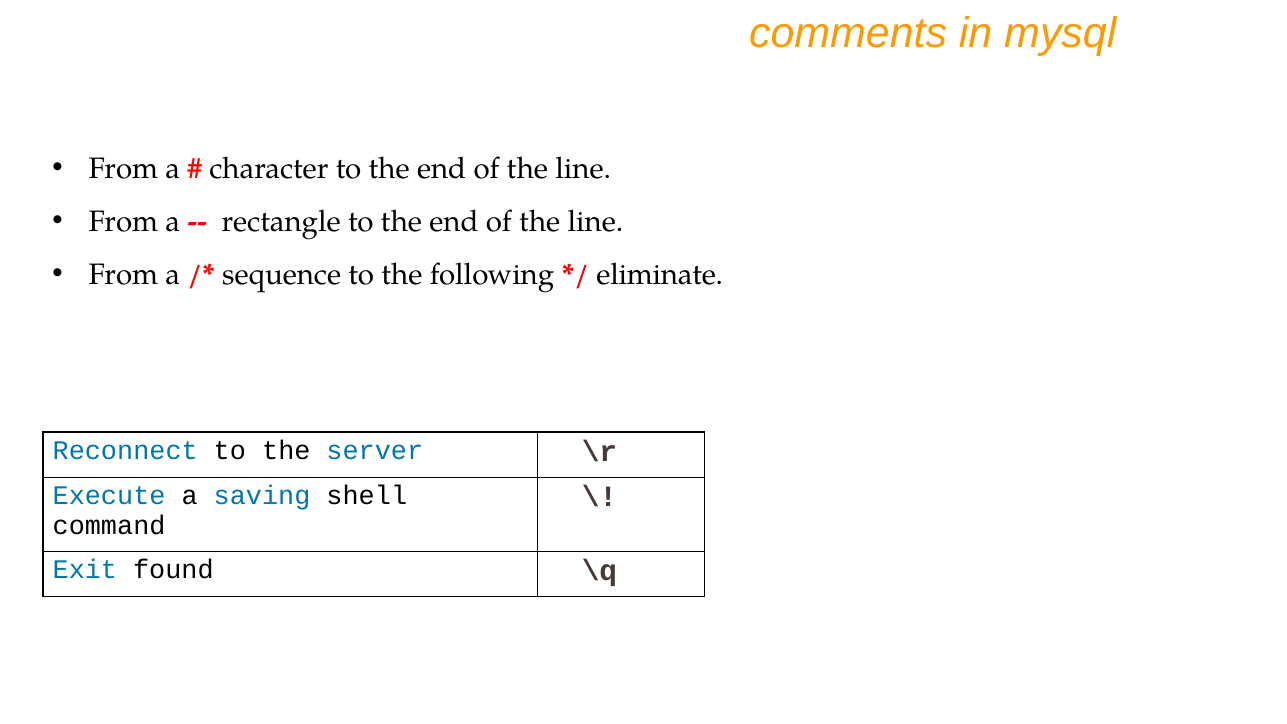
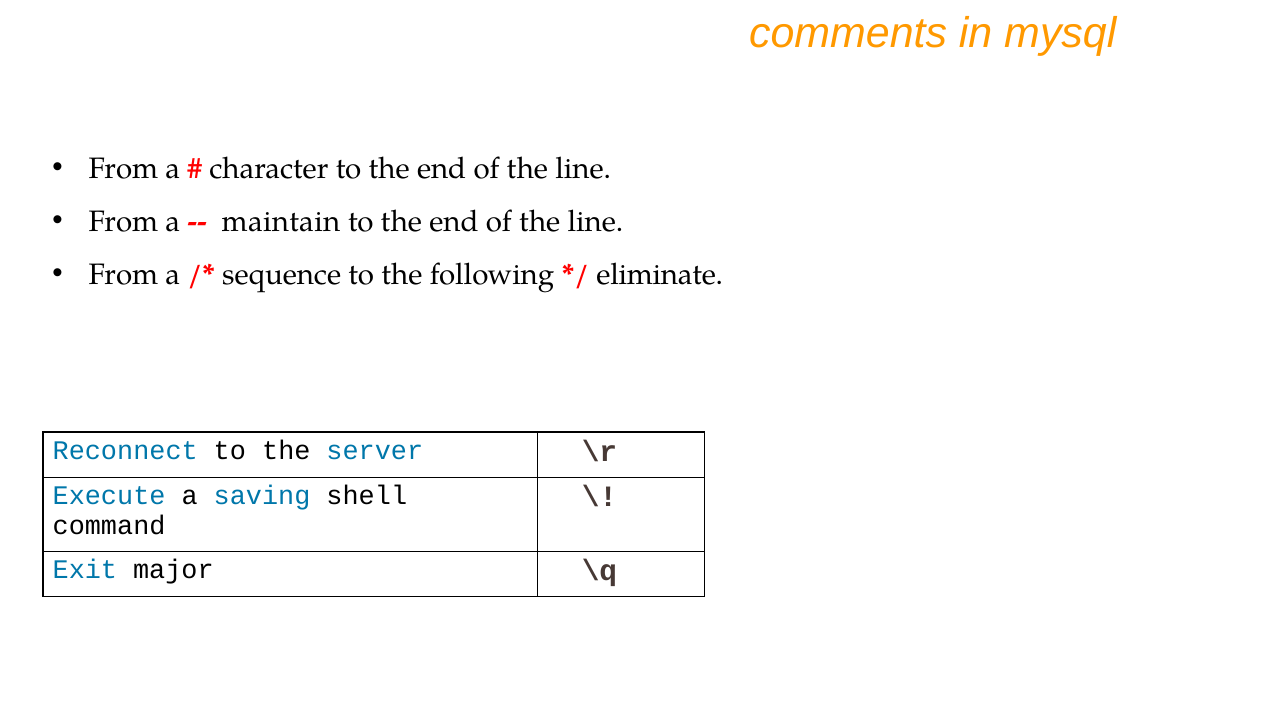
rectangle: rectangle -> maintain (281, 222)
found: found -> major (173, 569)
